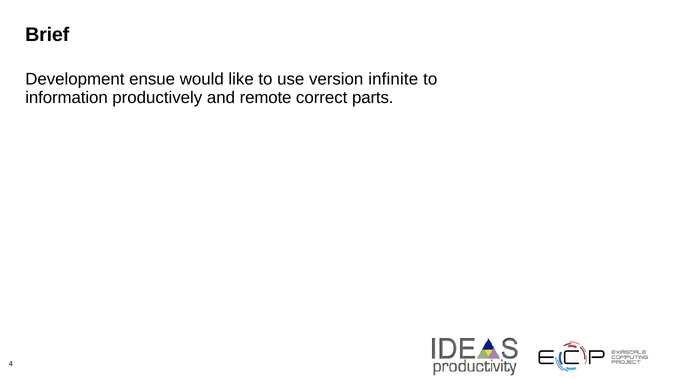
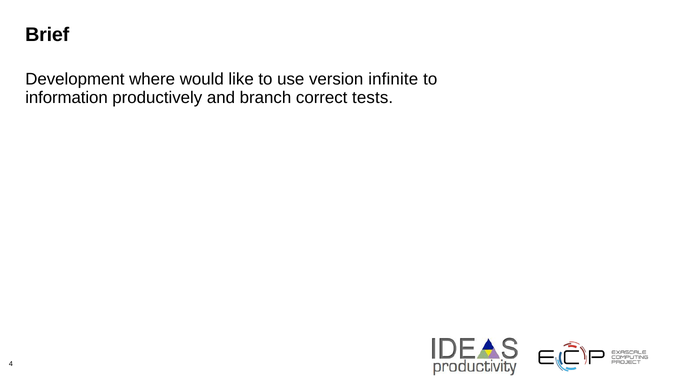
ensue: ensue -> where (152, 79)
remote: remote -> branch (265, 98)
parts: parts -> tests (373, 98)
